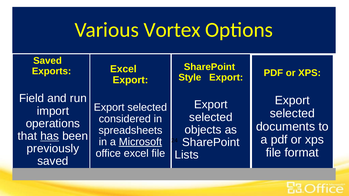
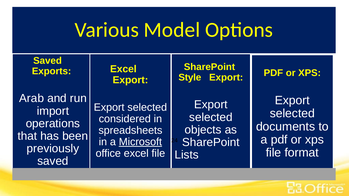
Vortex: Vortex -> Model (172, 30)
Field: Field -> Arab (32, 99)
has underline: present -> none (50, 136)
